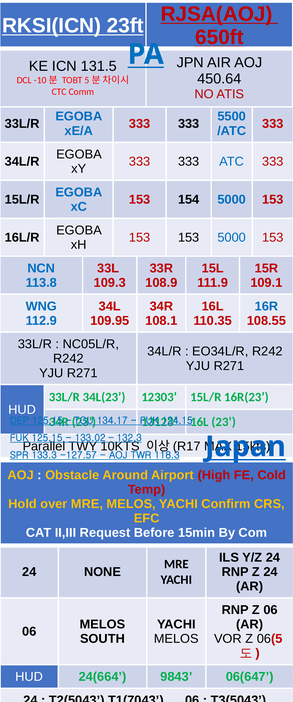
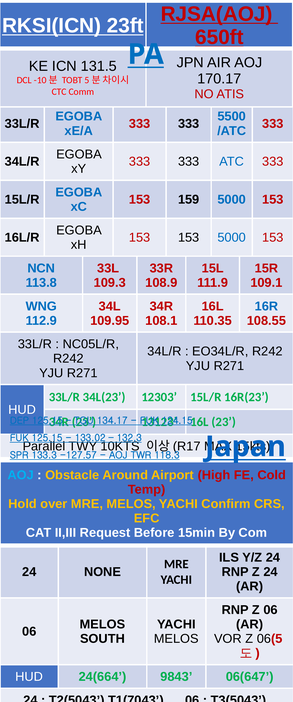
450.64: 450.64 -> 170.17 (219, 79)
154: 154 -> 159 (189, 199)
AOJ colour: yellow -> light blue (21, 474)
